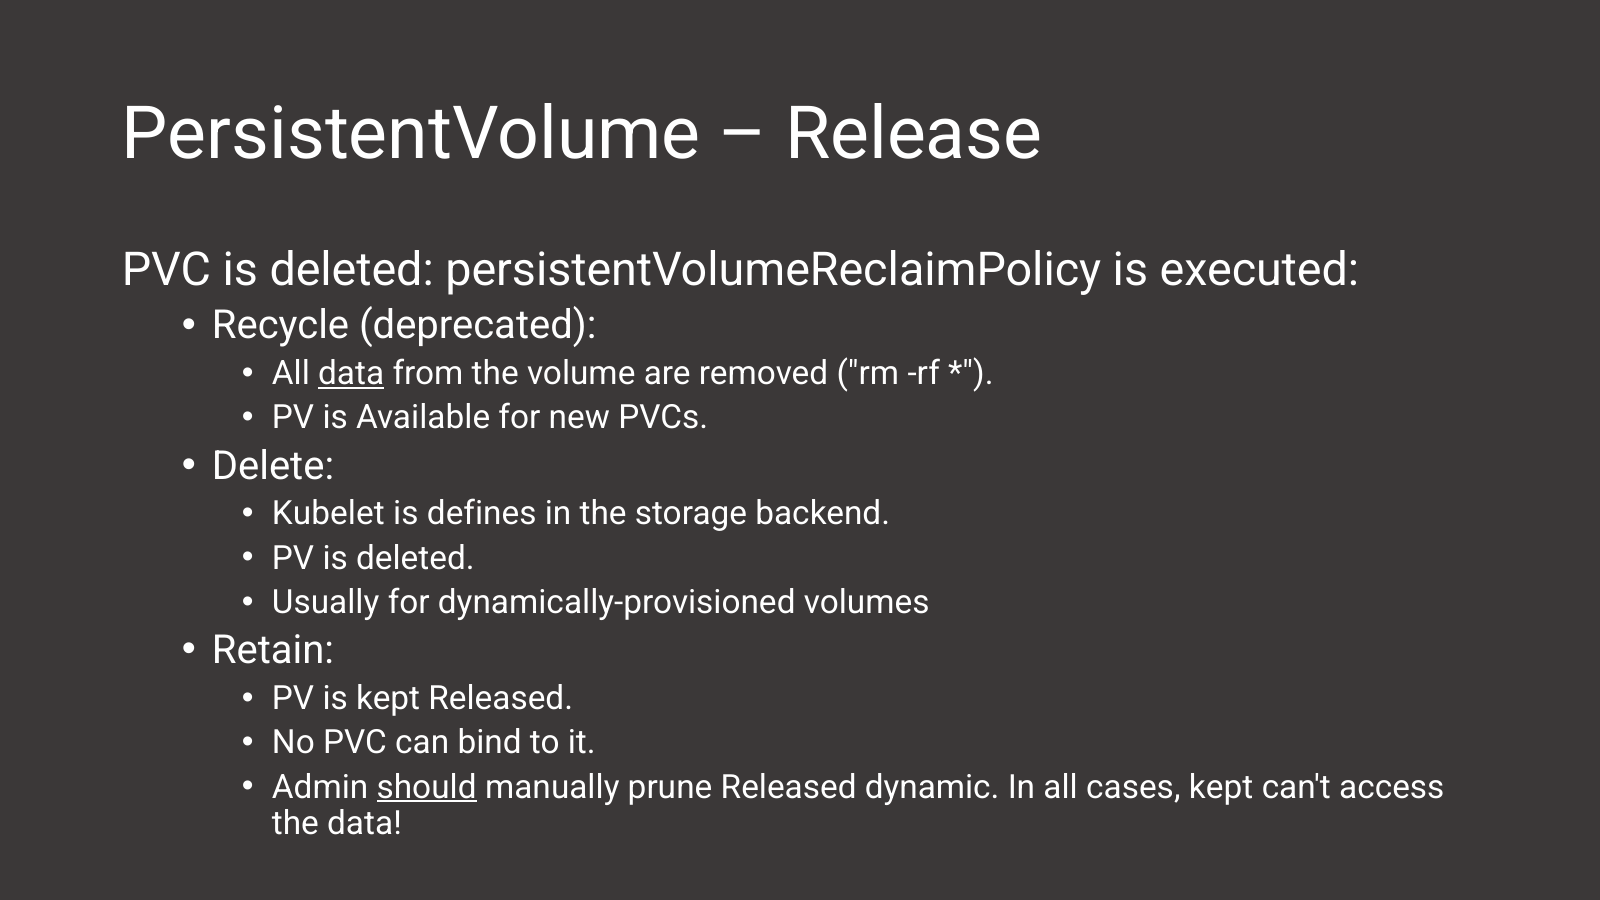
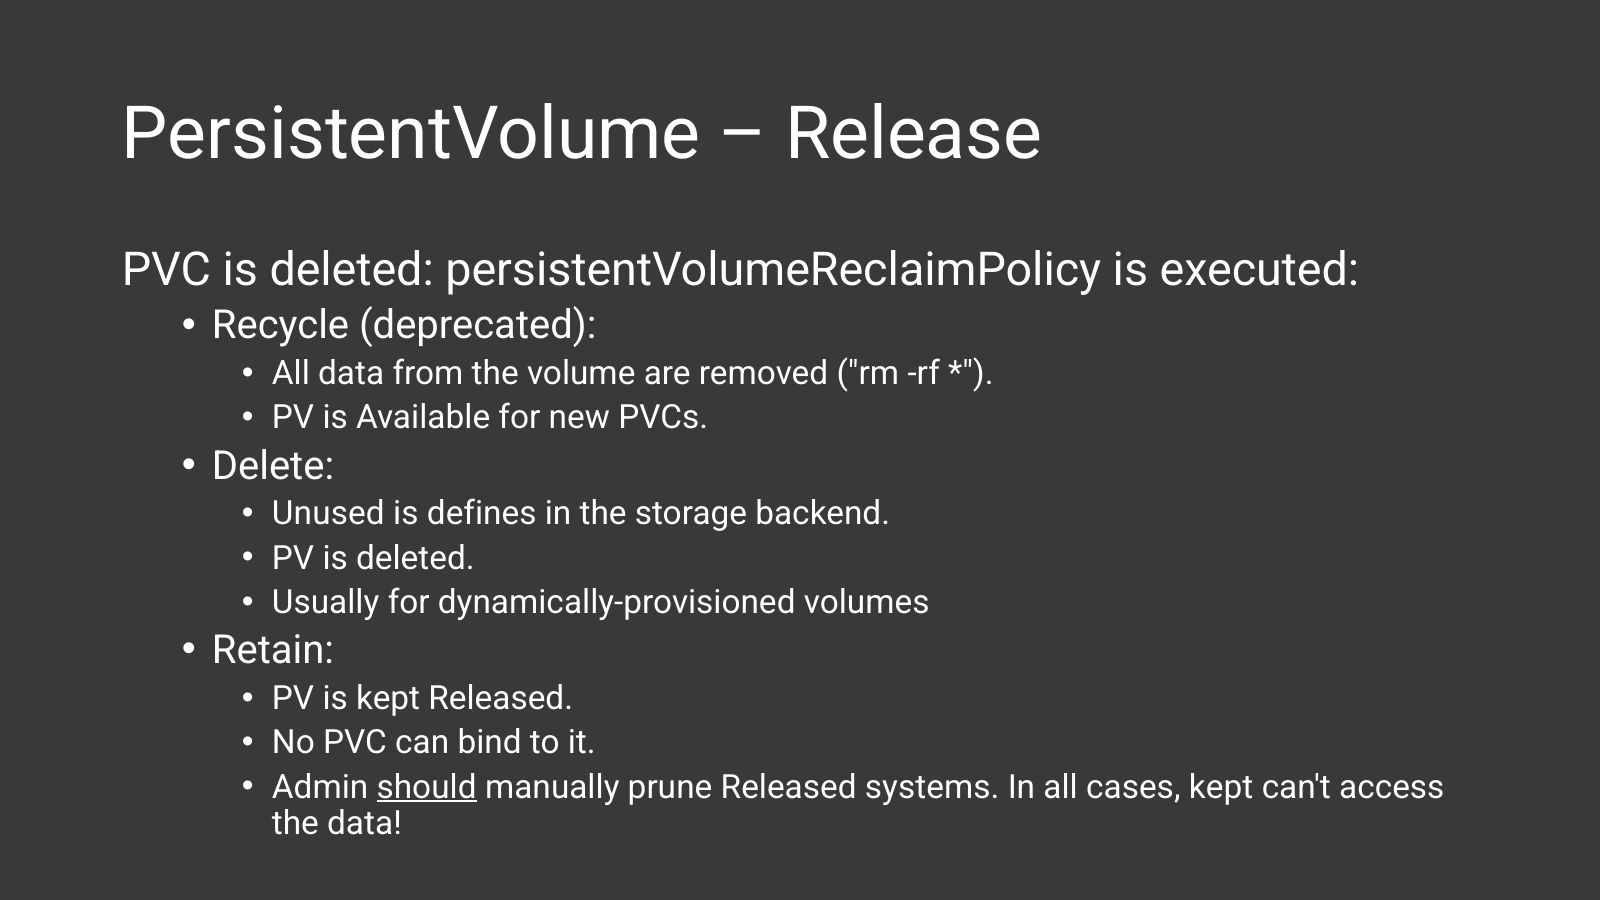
data underline: present -> none (351, 374)
Kubelet: Kubelet -> Unused (328, 514)
dynamic: dynamic -> systems (932, 787)
